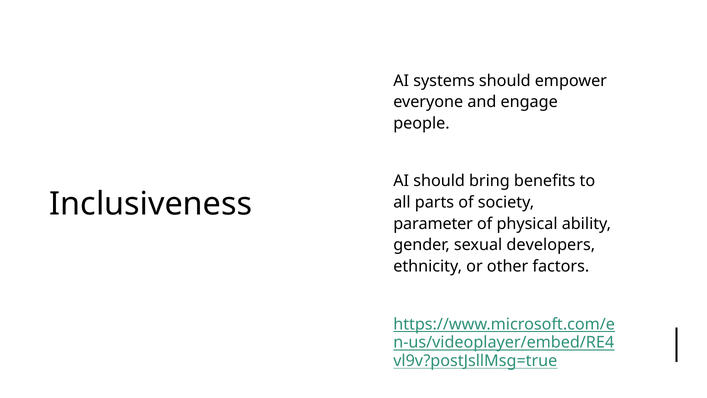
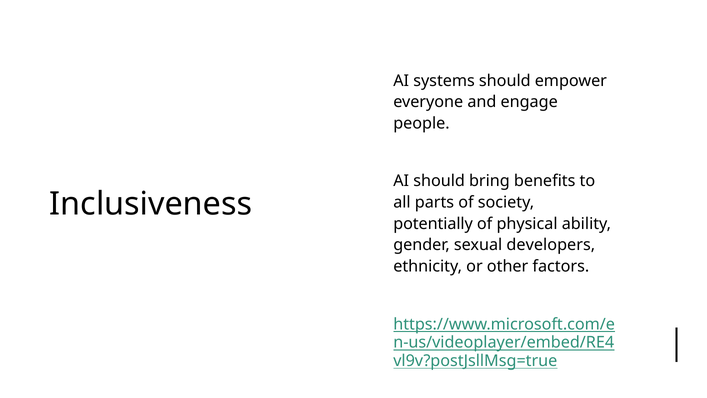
parameter: parameter -> potentially (433, 223)
